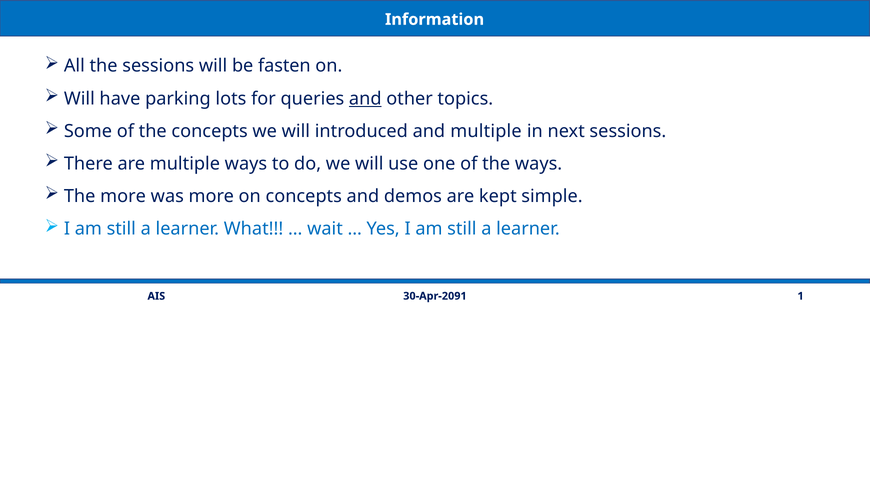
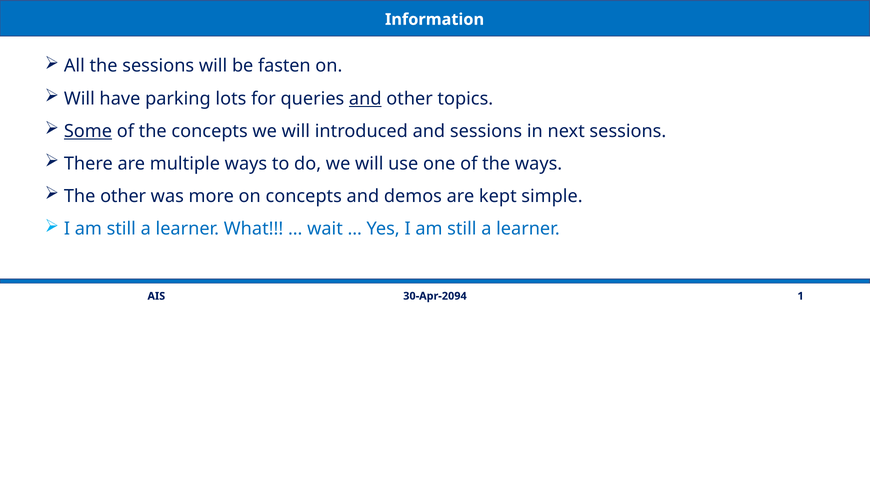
Some underline: none -> present (88, 131)
and multiple: multiple -> sessions (486, 131)
The more: more -> other (123, 197)
30-Apr-2091: 30-Apr-2091 -> 30-Apr-2094 (435, 296)
